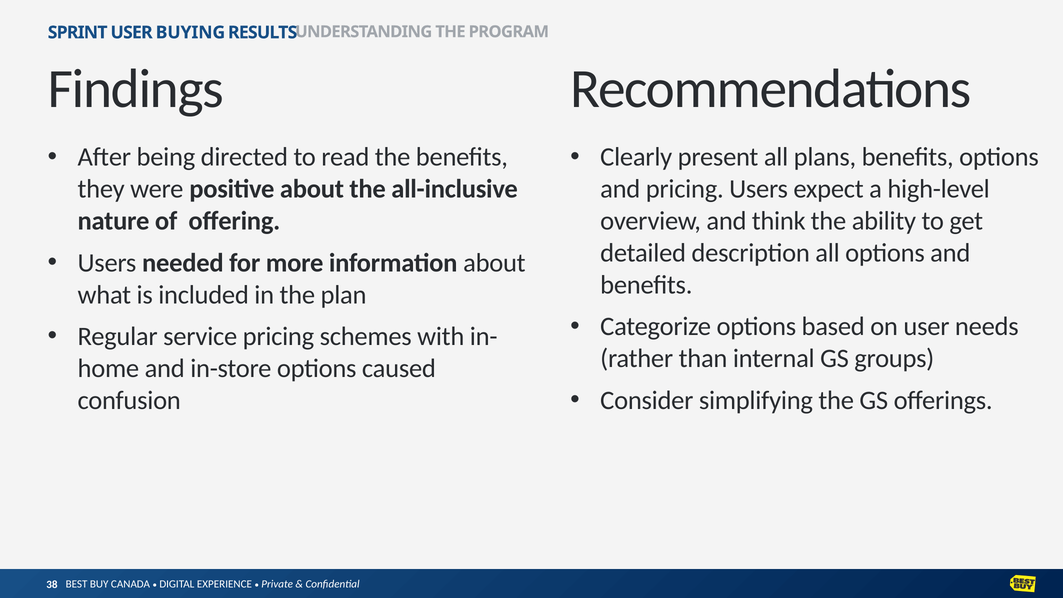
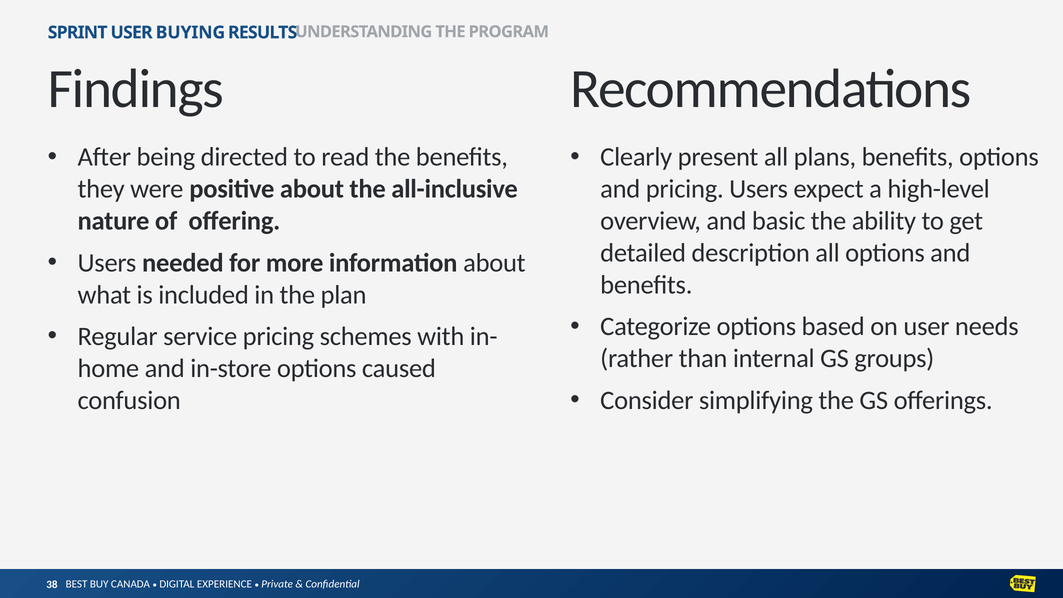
think: think -> basic (779, 221)
